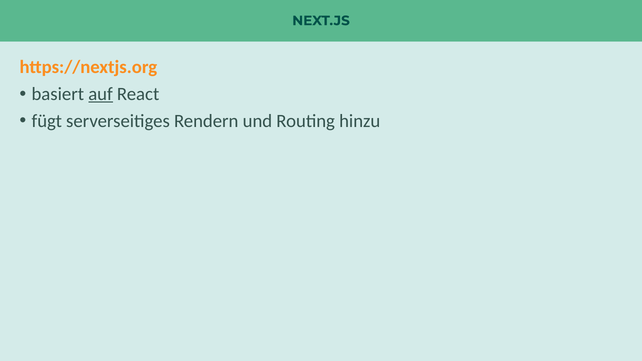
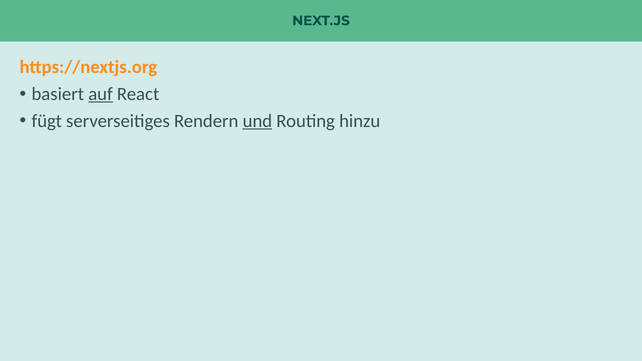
und underline: none -> present (257, 121)
